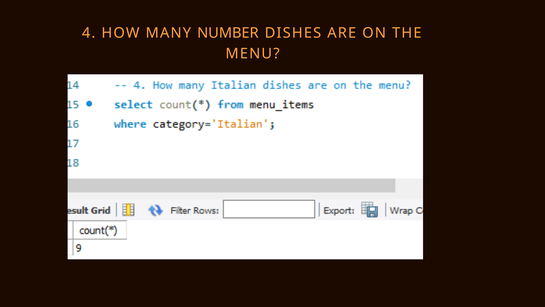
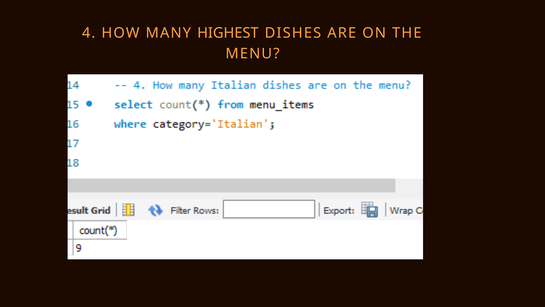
NUMBER: NUMBER -> HIGHEST (228, 33)
